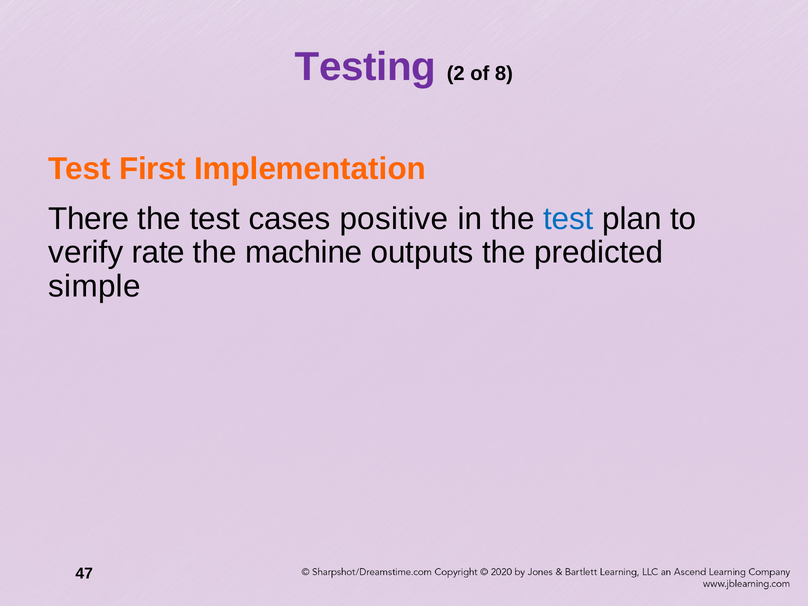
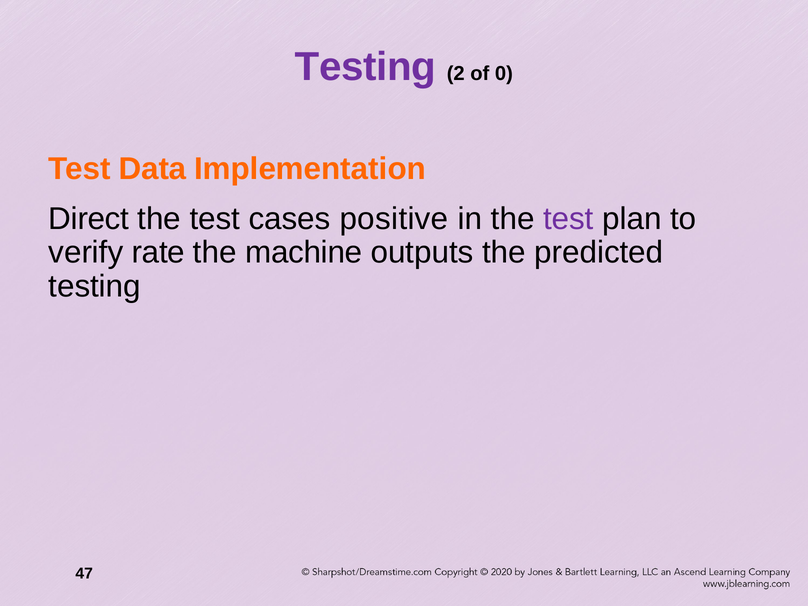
8: 8 -> 0 (504, 73)
First: First -> Data (153, 169)
There: There -> Direct (89, 219)
test colour: blue -> purple (568, 219)
simple: simple -> testing (95, 287)
